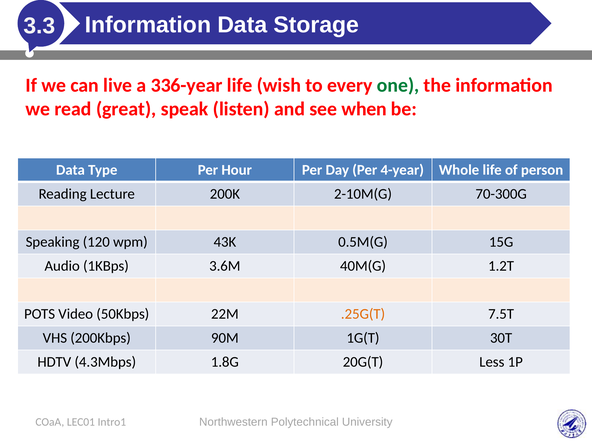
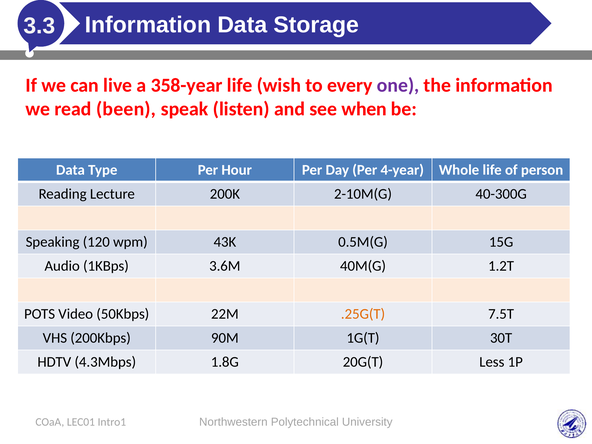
336-year: 336-year -> 358-year (187, 85)
one colour: green -> purple (398, 85)
great: great -> been (126, 109)
70-300G: 70-300G -> 40-300G (501, 194)
